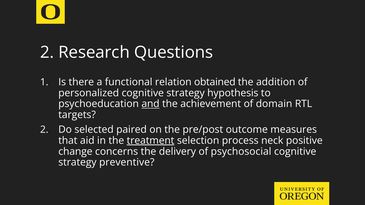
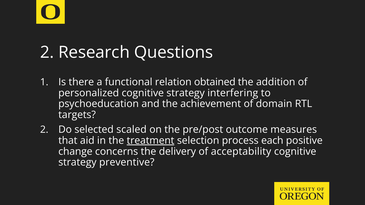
hypothesis: hypothesis -> interfering (233, 93)
and underline: present -> none (150, 104)
paired: paired -> scaled (131, 130)
neck: neck -> each (272, 141)
psychosocial: psychosocial -> acceptability (241, 152)
